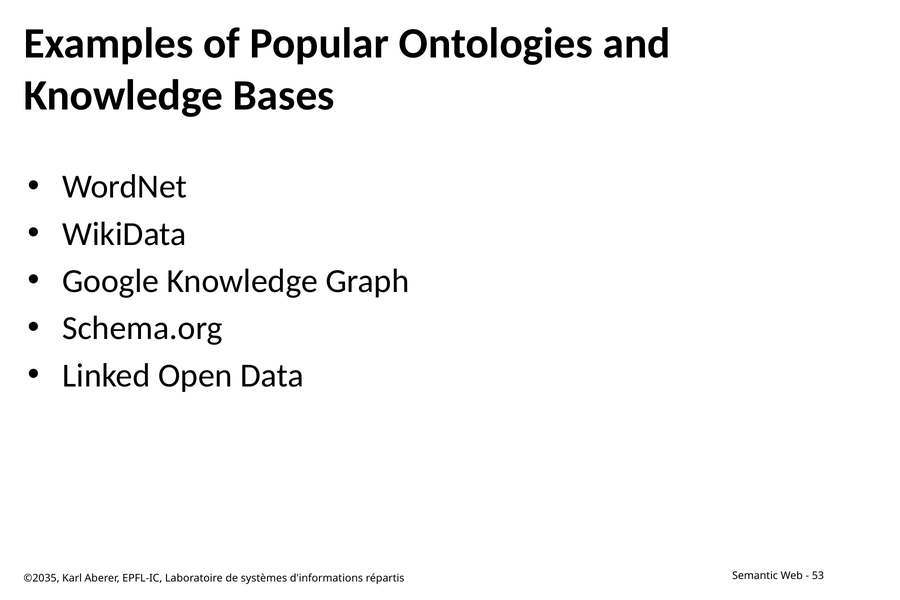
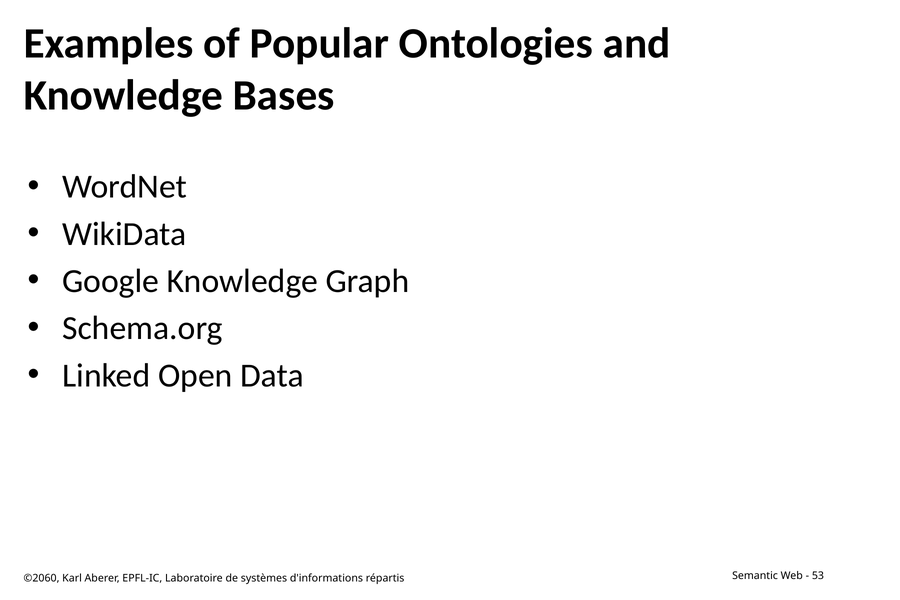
©2035: ©2035 -> ©2060 (42, 578)
